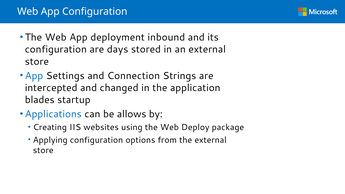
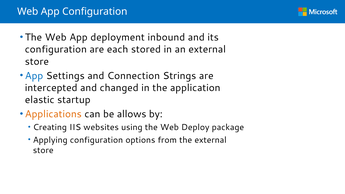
days: days -> each (118, 49)
blades: blades -> elastic (40, 100)
Applications colour: blue -> orange (53, 114)
